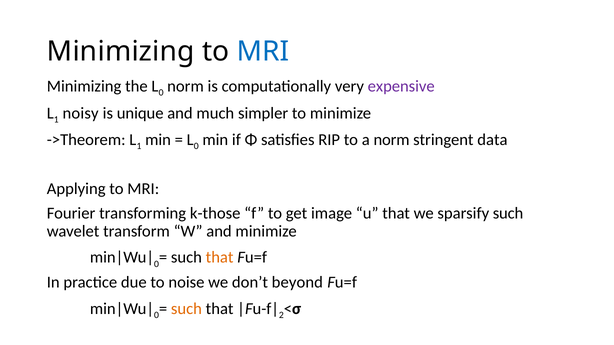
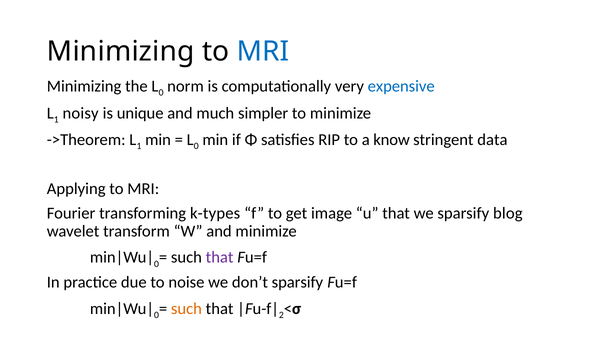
expensive colour: purple -> blue (401, 86)
a norm: norm -> know (392, 140)
k-those: k-those -> k-types (215, 214)
sparsify such: such -> blog (508, 214)
that colour: orange -> purple (220, 258)
don’t beyond: beyond -> sparsify (297, 283)
